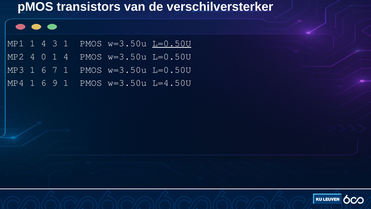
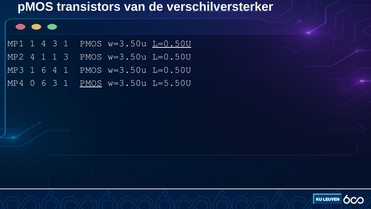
MP2 4 0: 0 -> 1 (44, 56)
4: 4 -> 3 (66, 56)
6 7: 7 -> 4 (55, 70)
MP4 1: 1 -> 0 (33, 83)
6 9: 9 -> 3 (55, 83)
PMOS underline: none -> present (91, 83)
L=4.50U: L=4.50U -> L=5.50U (172, 83)
